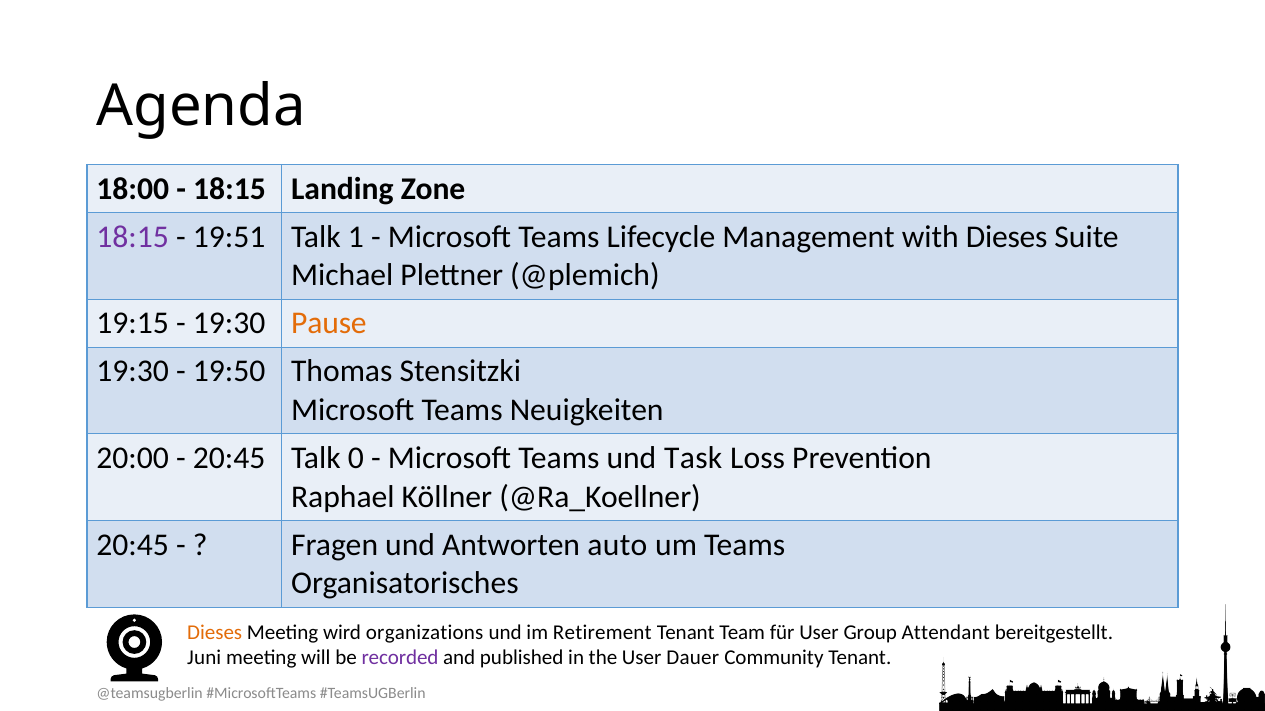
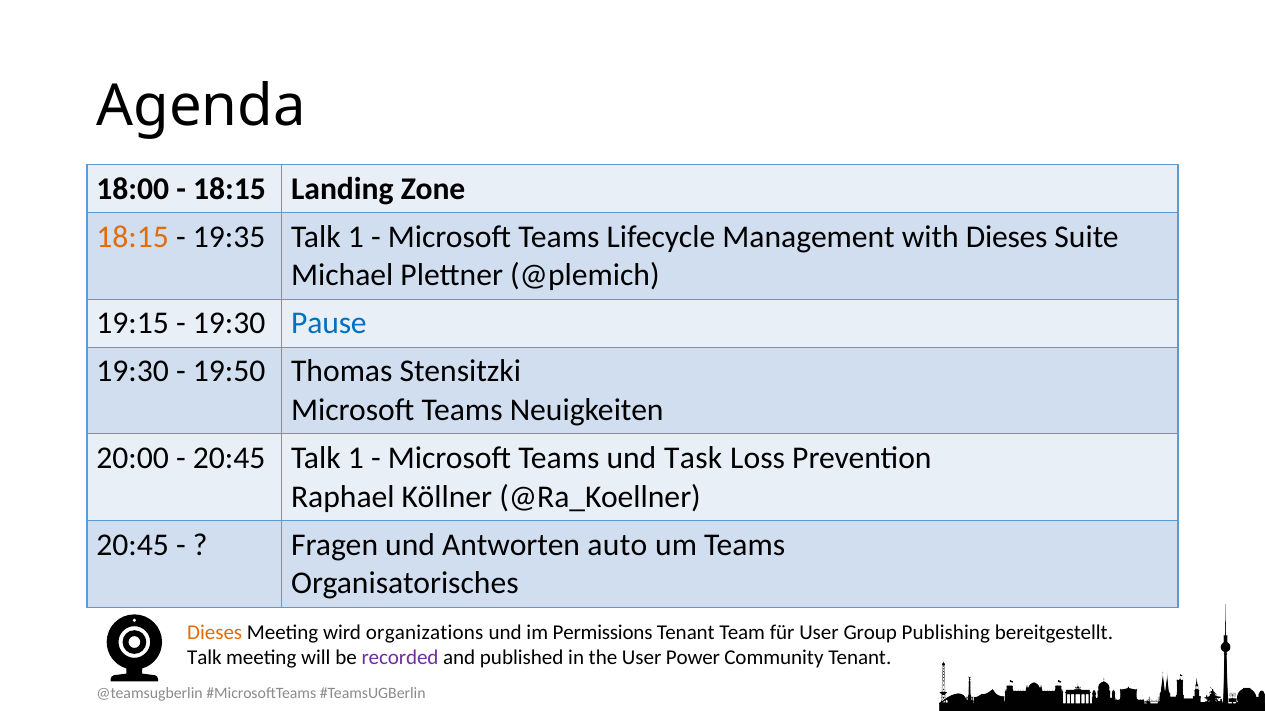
18:15 colour: purple -> orange (133, 237)
19:51: 19:51 -> 19:35 (229, 237)
Pause colour: orange -> blue (329, 324)
20:45 Talk 0: 0 -> 1 (356, 459)
Retirement: Retirement -> Permissions (603, 633)
Attendant: Attendant -> Publishing (946, 633)
Juni: Juni -> Talk (204, 658)
Dauer: Dauer -> Power (693, 658)
